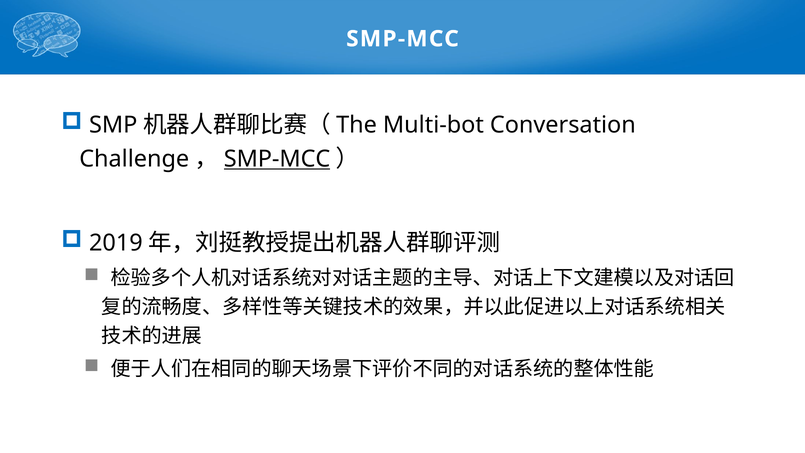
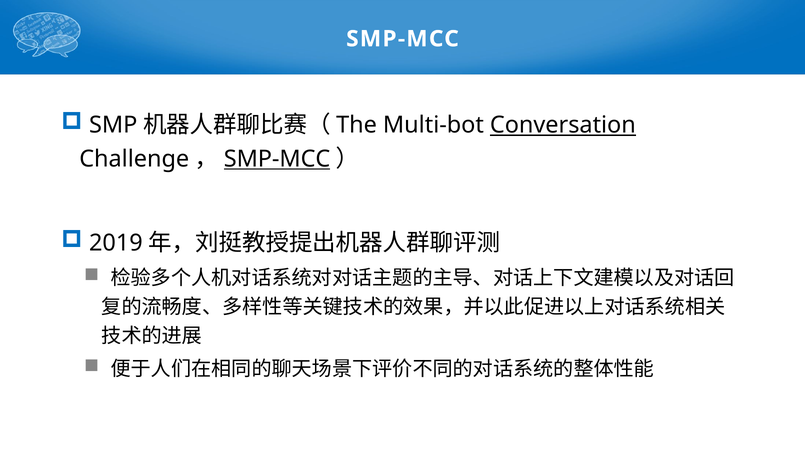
Conversation underline: none -> present (563, 125)
